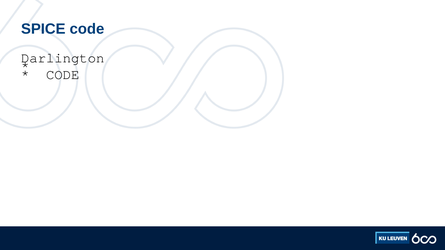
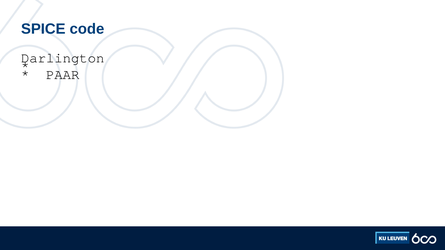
CODE: CODE -> PAAR (63, 75)
